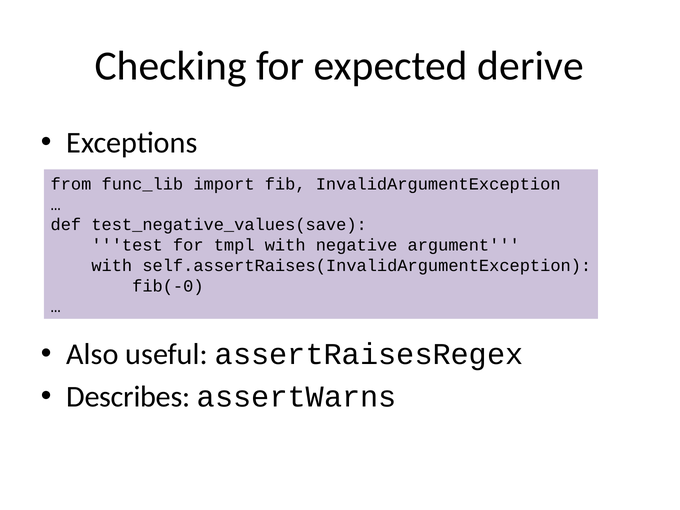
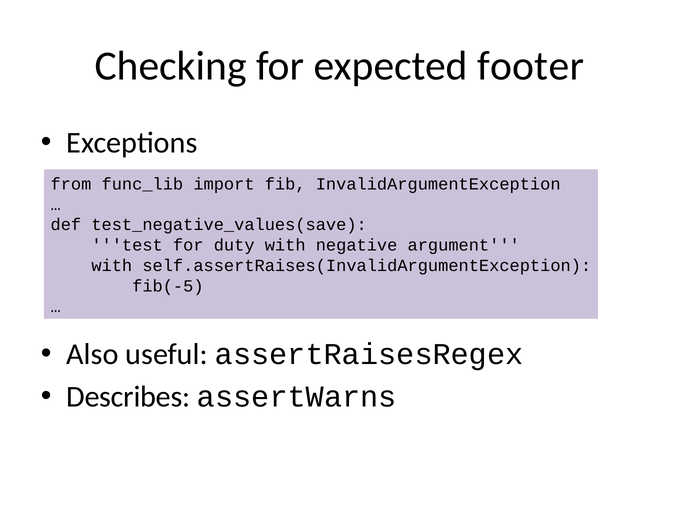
derive: derive -> footer (531, 66)
tmpl: tmpl -> duty (234, 245)
fib(-0: fib(-0 -> fib(-5 (168, 286)
